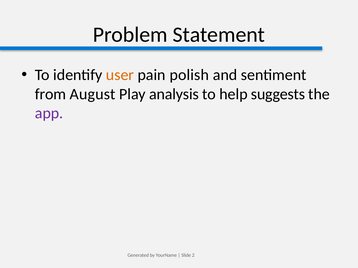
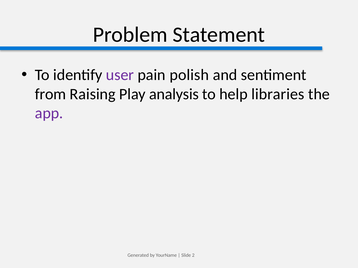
user colour: orange -> purple (120, 75)
August: August -> Raising (93, 94)
suggests: suggests -> libraries (278, 94)
